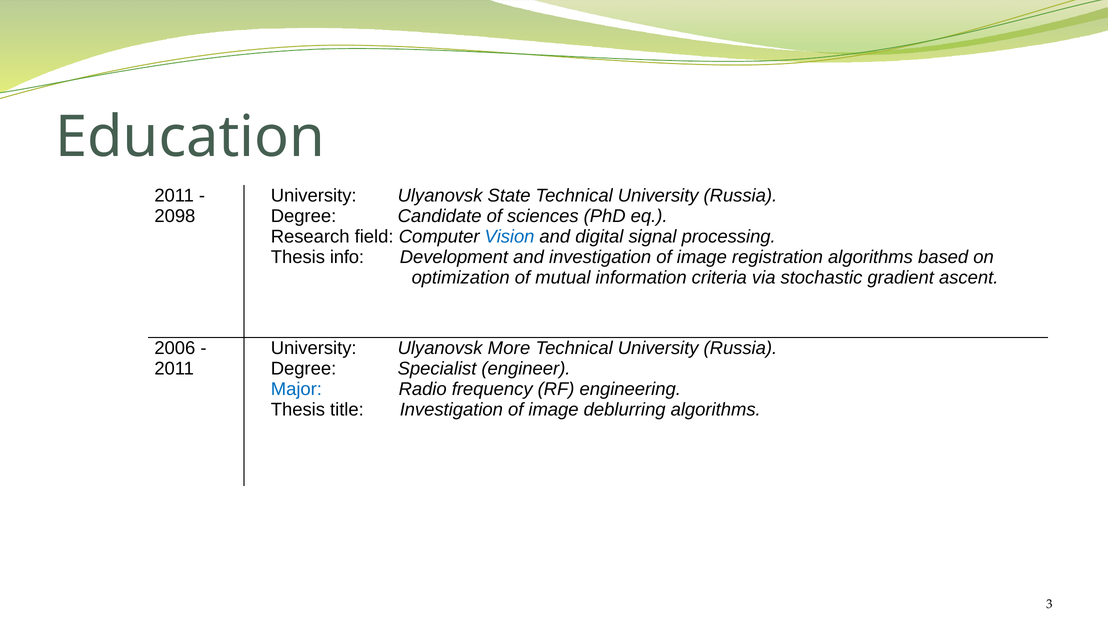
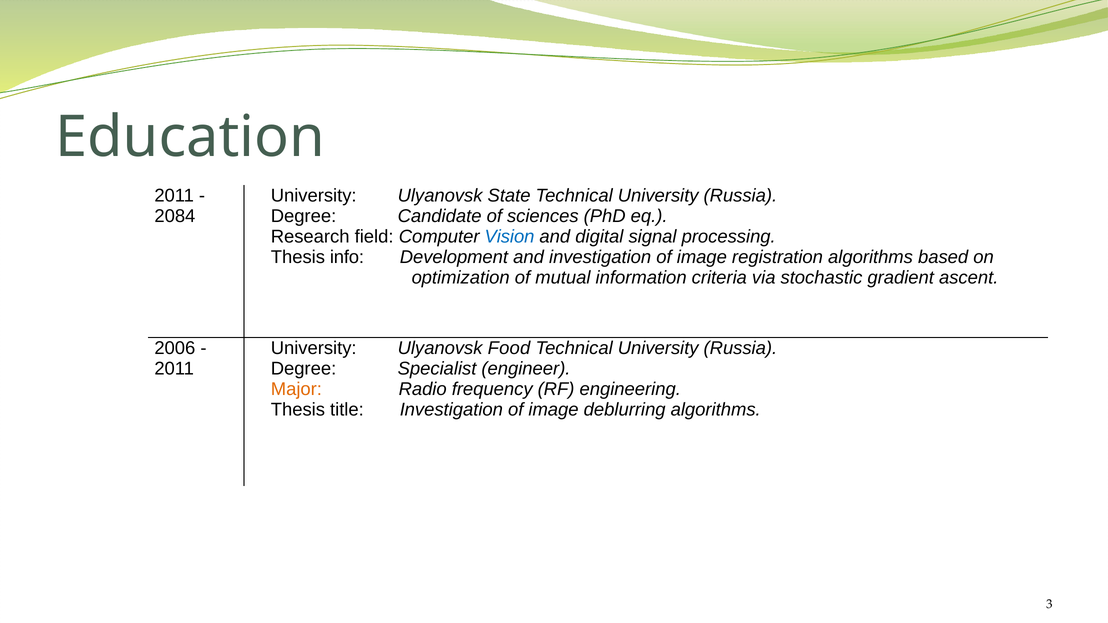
2098: 2098 -> 2084 (175, 216)
More: More -> Food (509, 348)
Major colour: blue -> orange (296, 389)
